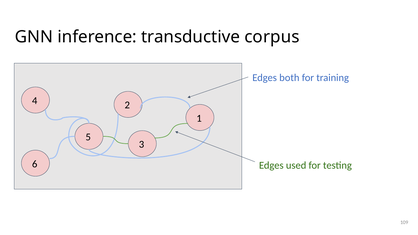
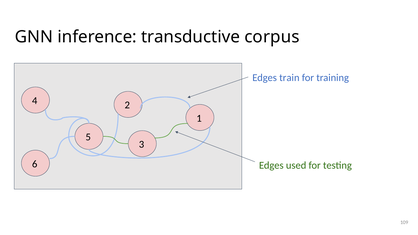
both: both -> train (289, 78)
